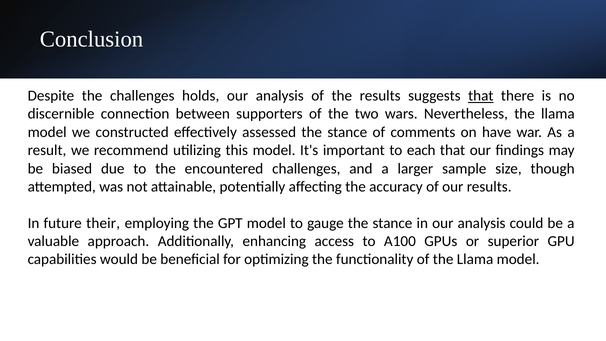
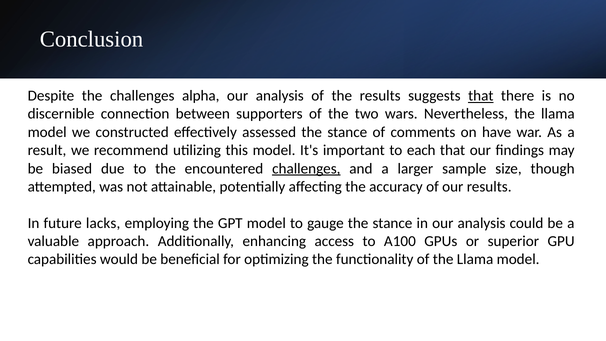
challenges holds: holds -> alpha (201, 96)
challenges underline: none -> present (306, 168)
their: their -> lacks (103, 223)
